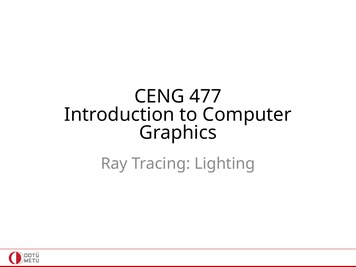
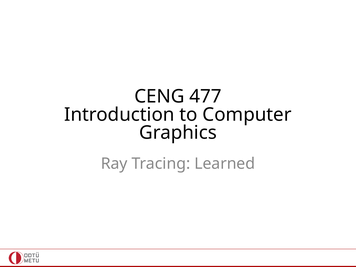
Lighting: Lighting -> Learned (225, 164)
